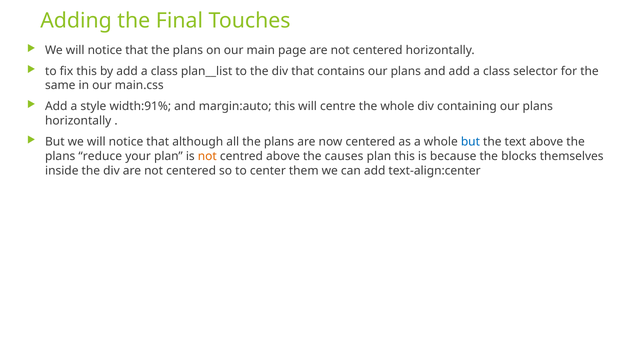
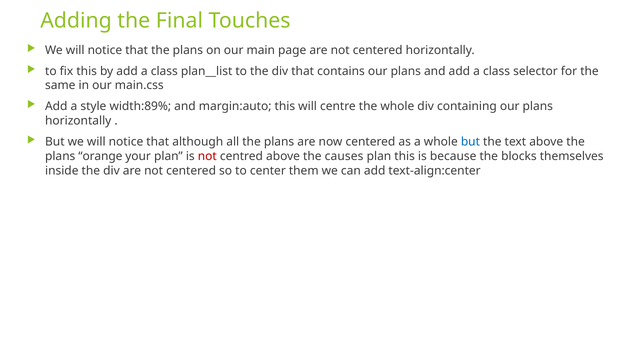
width:91%: width:91% -> width:89% (140, 107)
reduce: reduce -> orange (100, 156)
not colour: orange -> red (207, 156)
